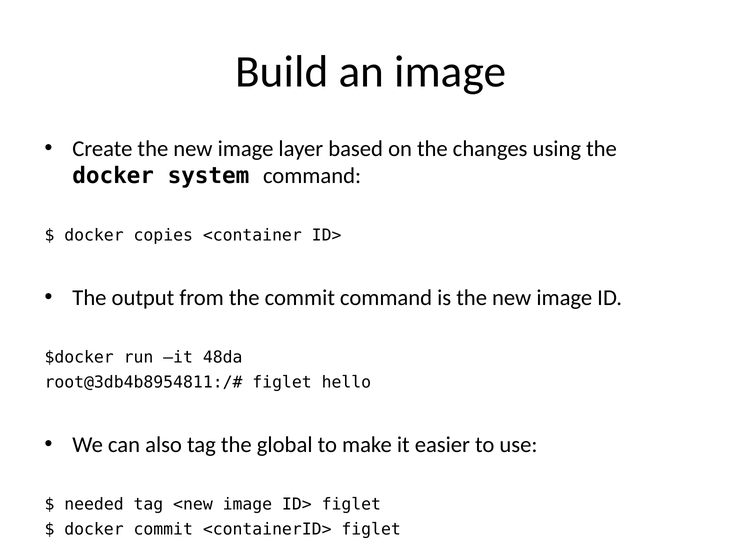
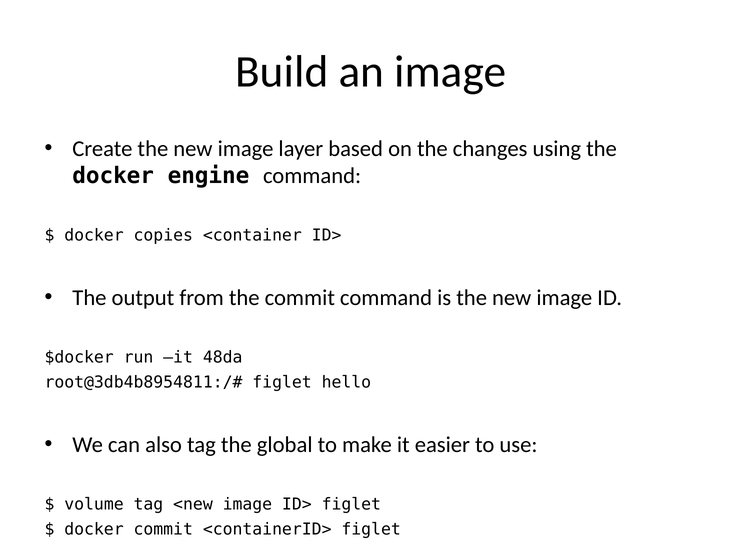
system: system -> engine (209, 176)
needed: needed -> volume (94, 505)
